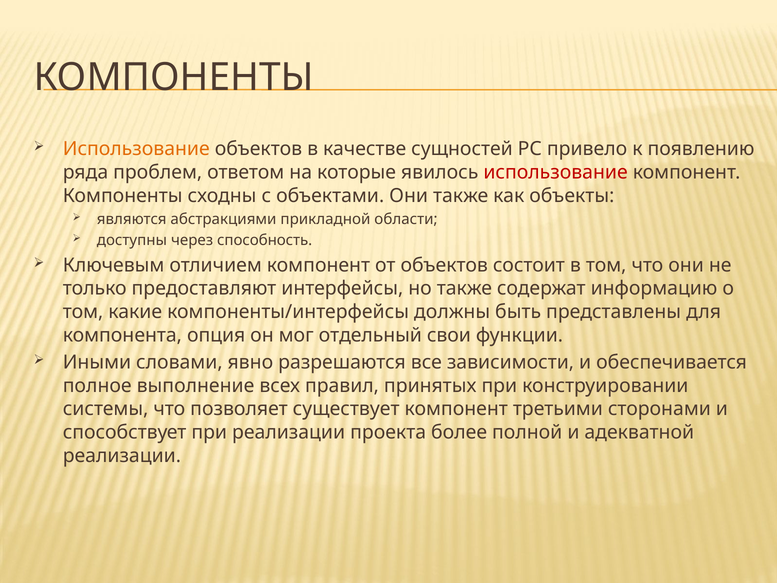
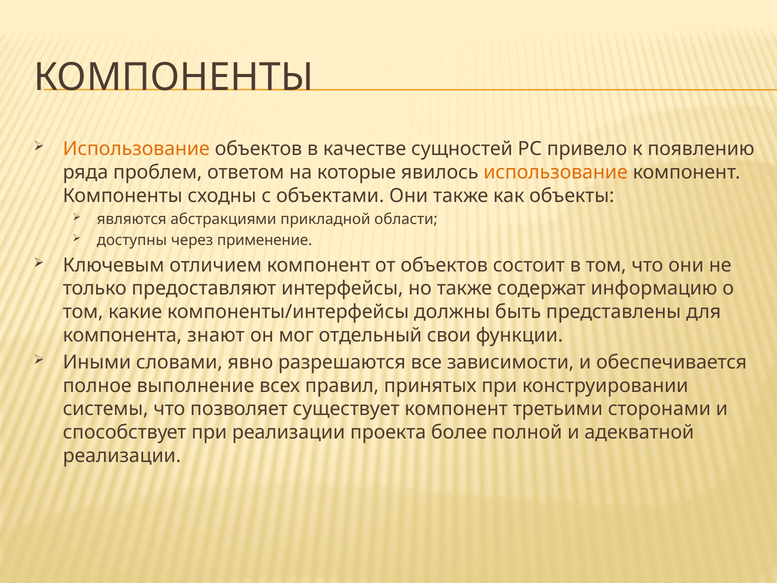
использование colour: red -> orange (556, 172)
способность: способность -> применение (265, 240)
опция: опция -> знают (216, 335)
